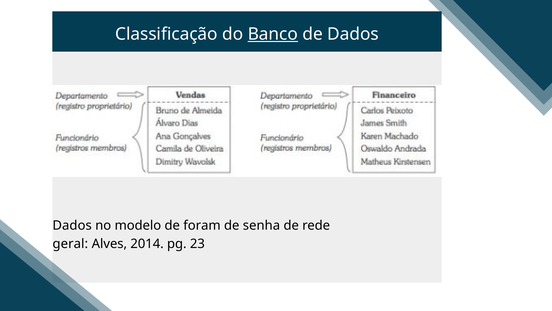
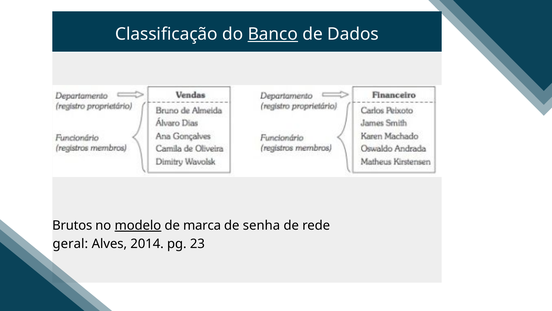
Dados: Dados -> Brutos (72, 225)
modelo underline: none -> present (138, 225)
foram: foram -> marca (202, 225)
